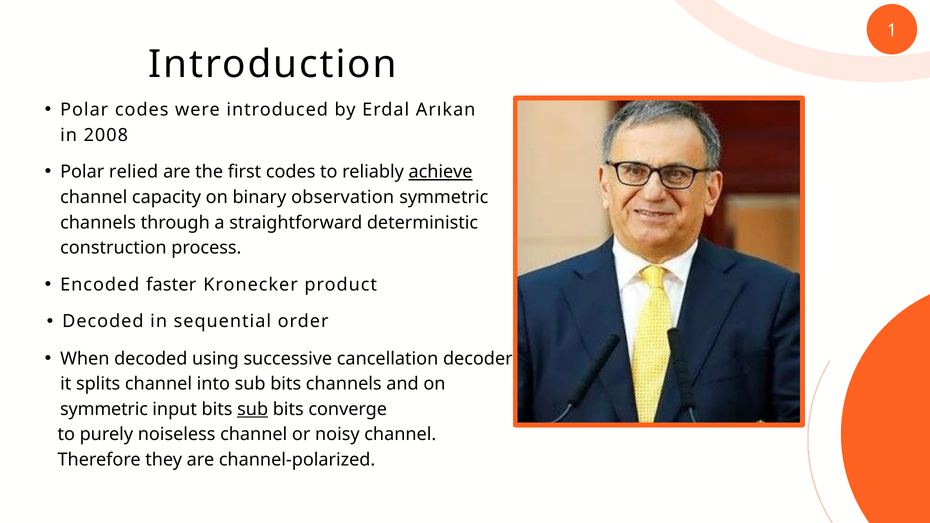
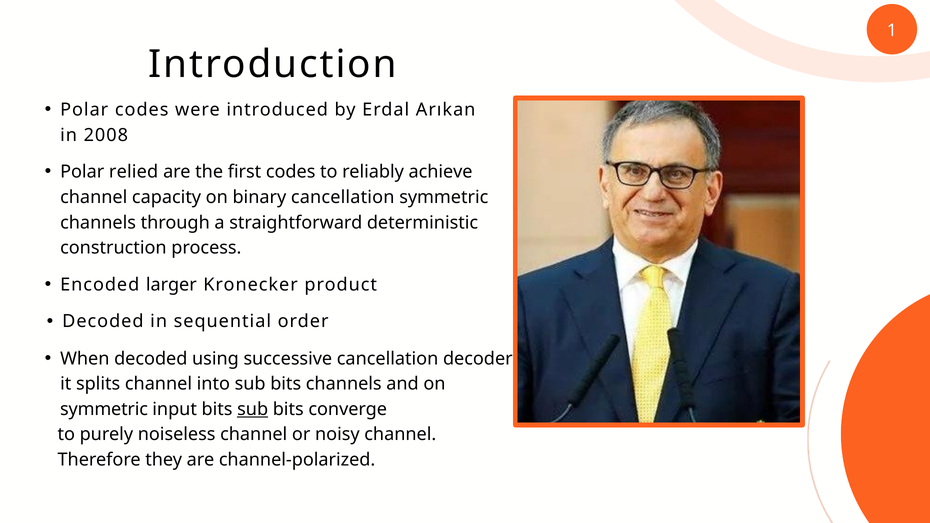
achieve underline: present -> none (441, 172)
binary observation: observation -> cancellation (343, 197)
faster: faster -> larger (171, 285)
